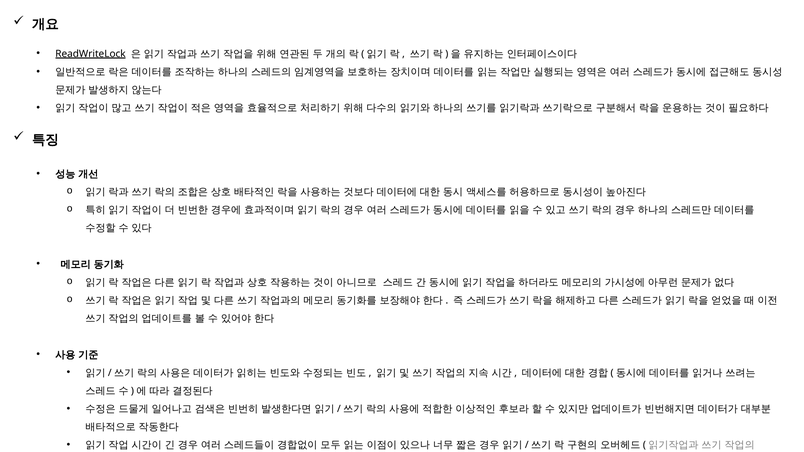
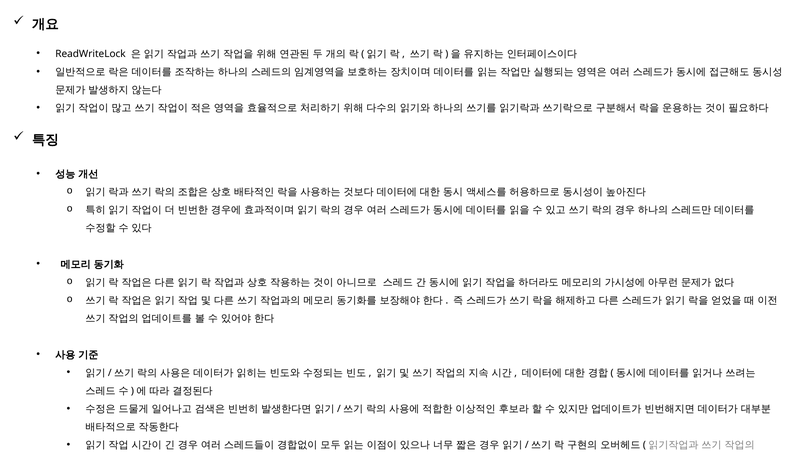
ReadWriteLock underline: present -> none (91, 54)
